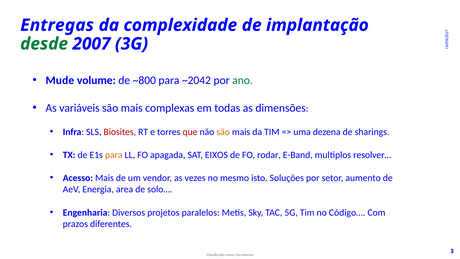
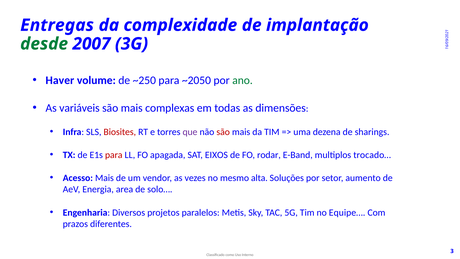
Mude: Mude -> Haver (60, 80)
~800: ~800 -> ~250 (144, 80)
~2042: ~2042 -> ~2050 (196, 80)
que colour: red -> purple (190, 132)
são colour: orange -> red (223, 132)
para colour: orange -> red (114, 155)
resolver…: resolver… -> trocado… (372, 155)
isto: isto -> alta (259, 178)
Código…: Código… -> Equipe… (347, 212)
